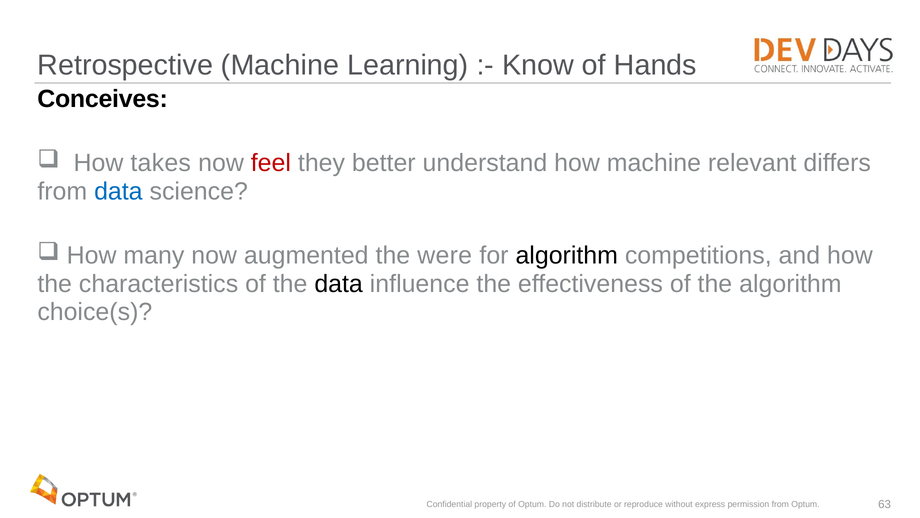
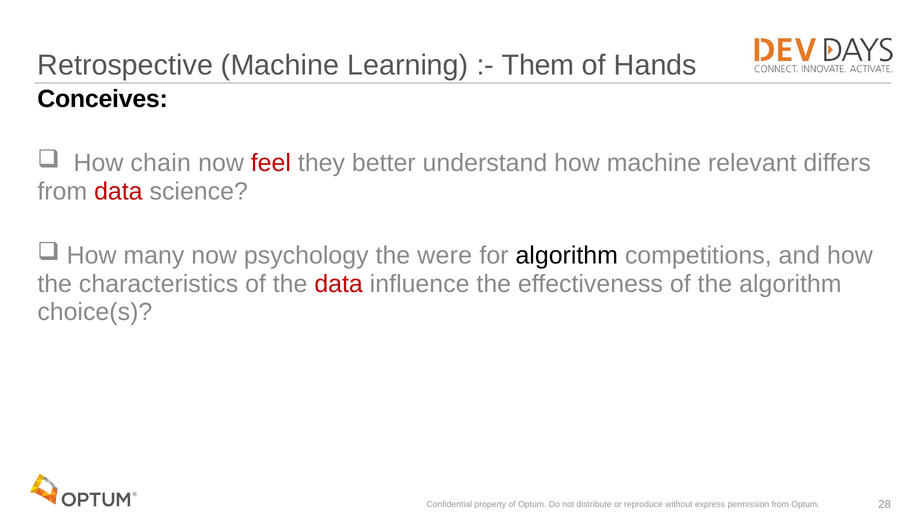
Know: Know -> Them (538, 65)
takes: takes -> chain (161, 163)
data colour: blue -> red (118, 191)
augmented: augmented -> psychology (306, 255)
data colour: black -> red (339, 284)
63: 63 -> 28 (885, 504)
